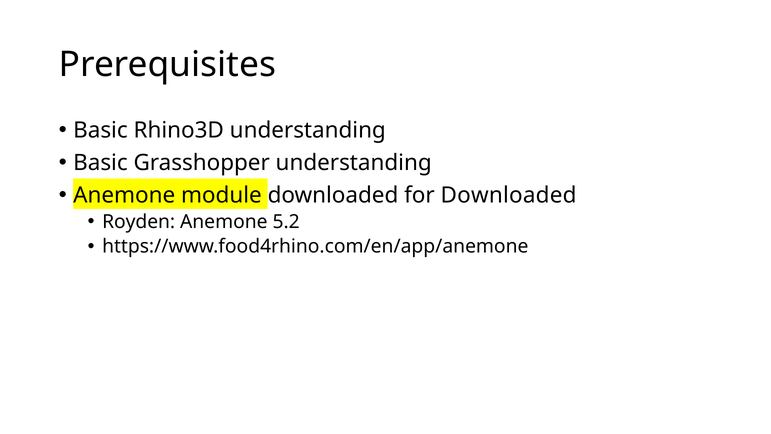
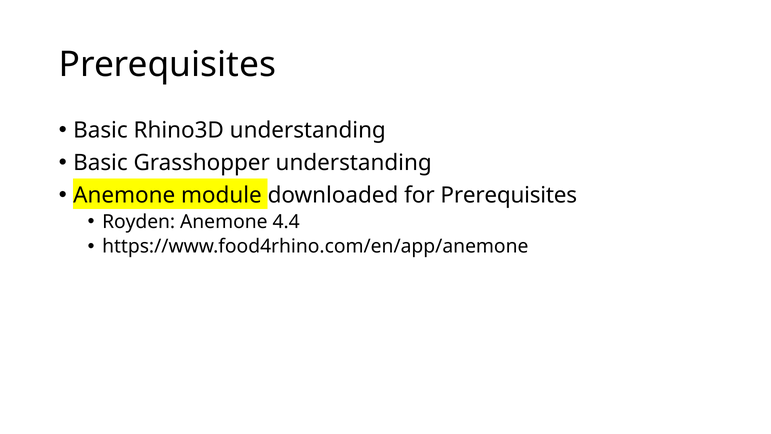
for Downloaded: Downloaded -> Prerequisites (509, 195)
5.2: 5.2 -> 4.4 (286, 222)
